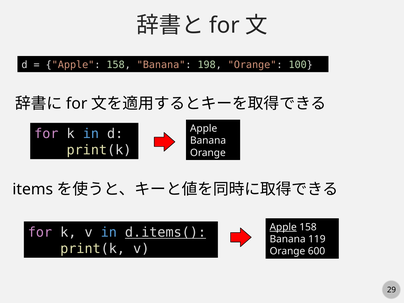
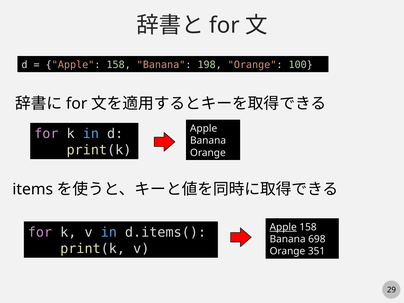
d.items( underline: present -> none (166, 232)
119: 119 -> 698 (317, 239)
600: 600 -> 351 (317, 251)
